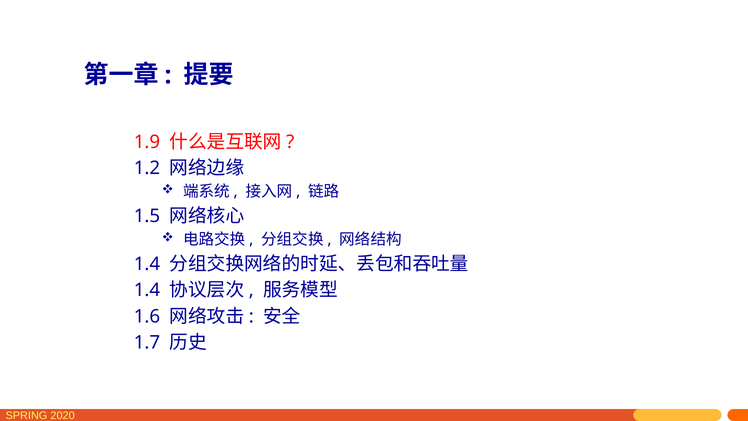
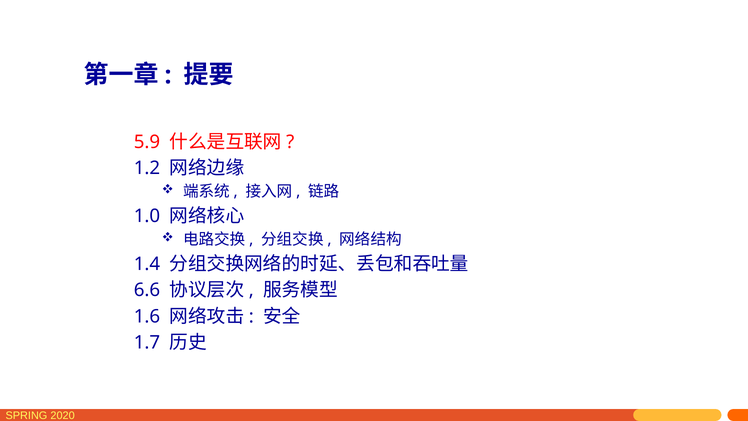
1.9: 1.9 -> 5.9 (147, 142)
1.5: 1.5 -> 1.0 (147, 216)
1.4: 1.4 -> 6.6 (147, 290)
